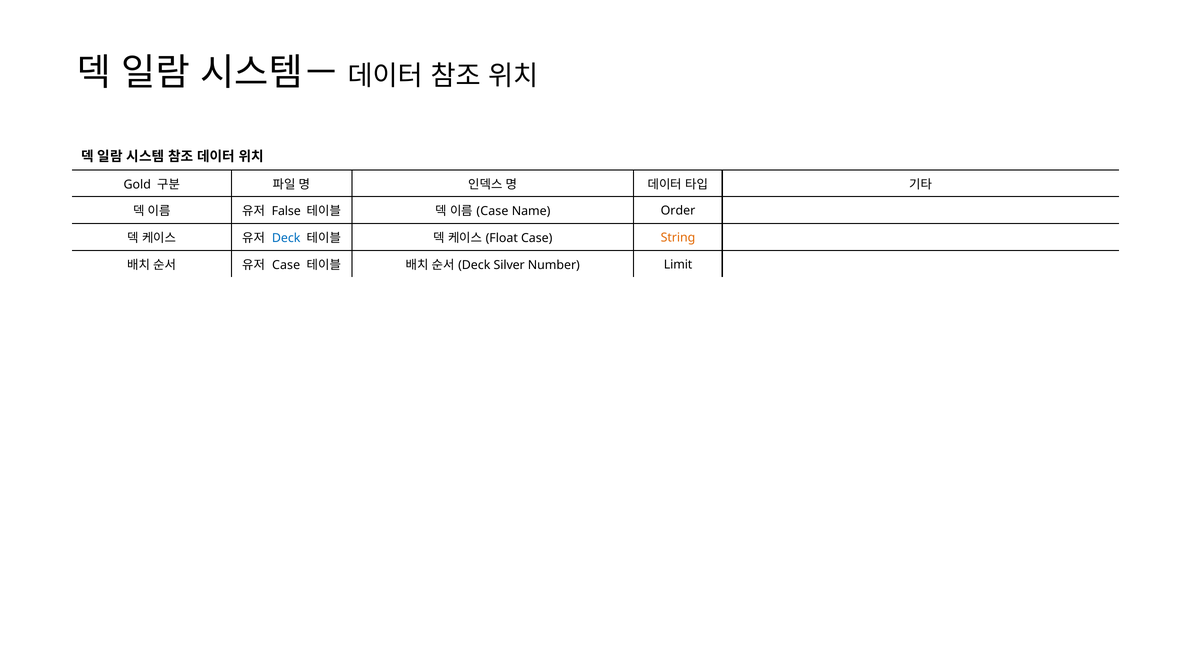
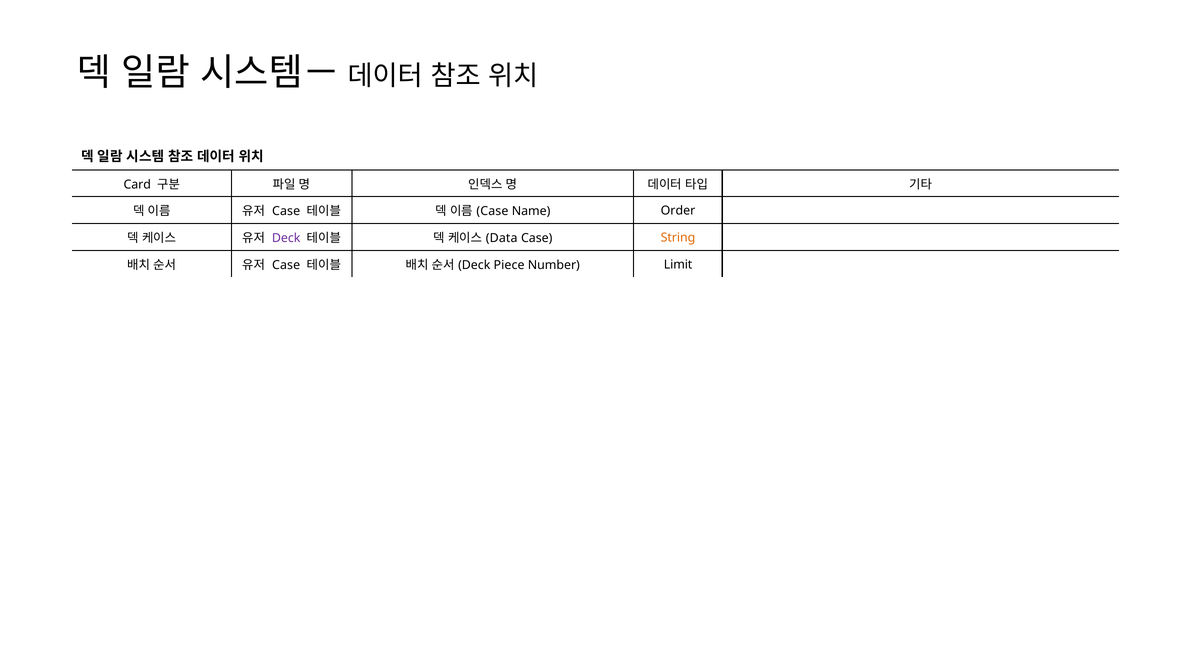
Gold: Gold -> Card (137, 184)
False: False -> Case (286, 211)
Deck colour: blue -> purple (286, 238)
Float: Float -> Data (502, 238)
Silver: Silver -> Piece (509, 265)
